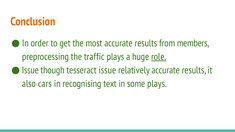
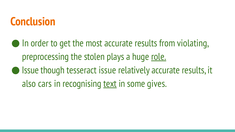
members: members -> violating (193, 43)
traffic: traffic -> stolen (94, 57)
text underline: none -> present (110, 84)
some plays: plays -> gives (157, 84)
